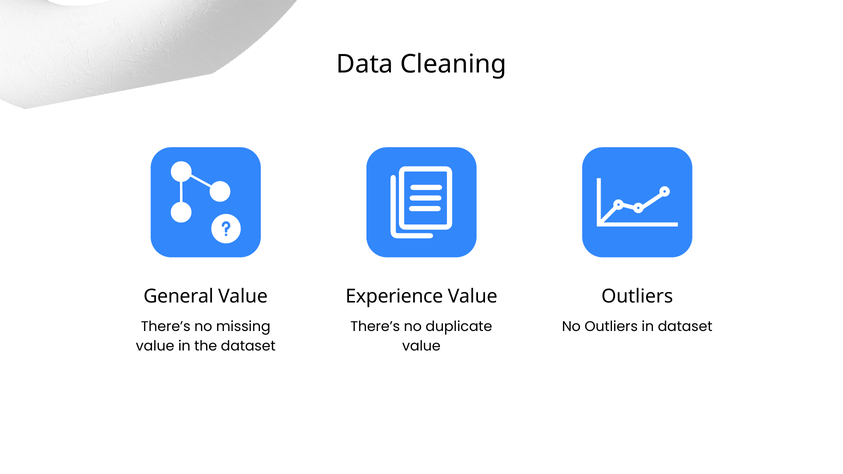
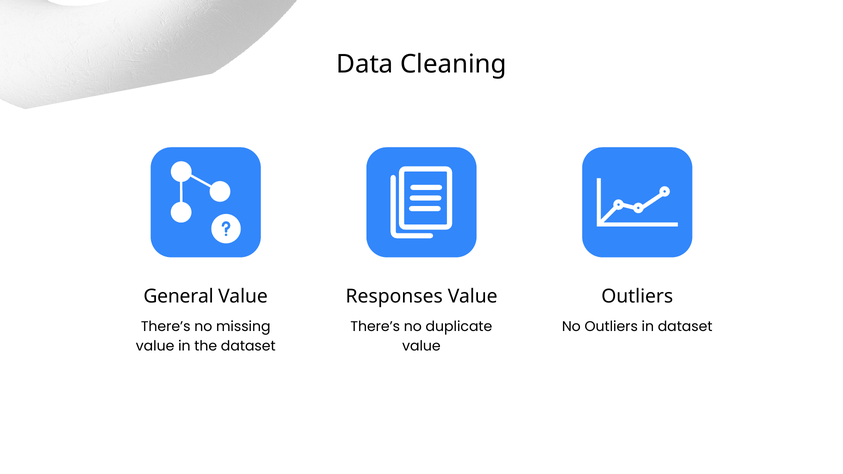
Experience: Experience -> Responses (394, 296)
